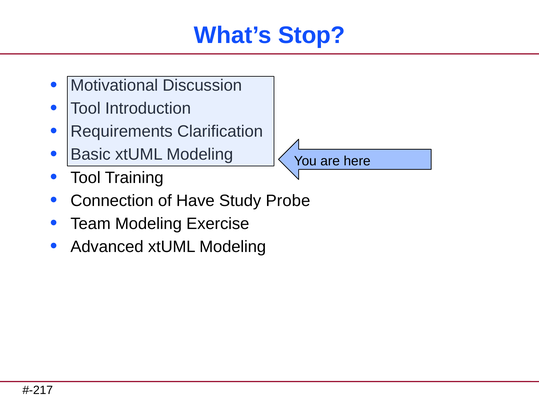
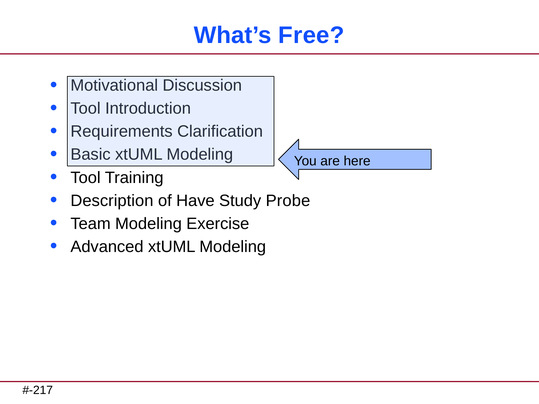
Stop: Stop -> Free (311, 35)
Connection: Connection -> Description (112, 201)
